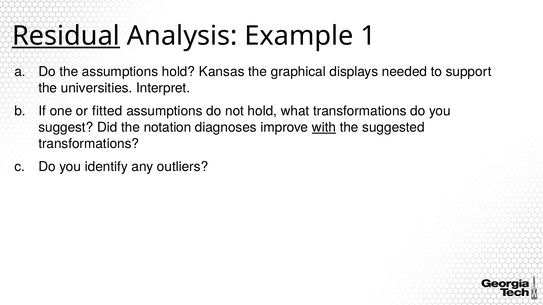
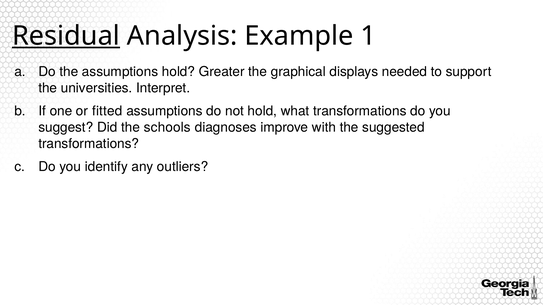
Kansas: Kansas -> Greater (222, 72)
notation: notation -> schools (167, 128)
with underline: present -> none (324, 128)
